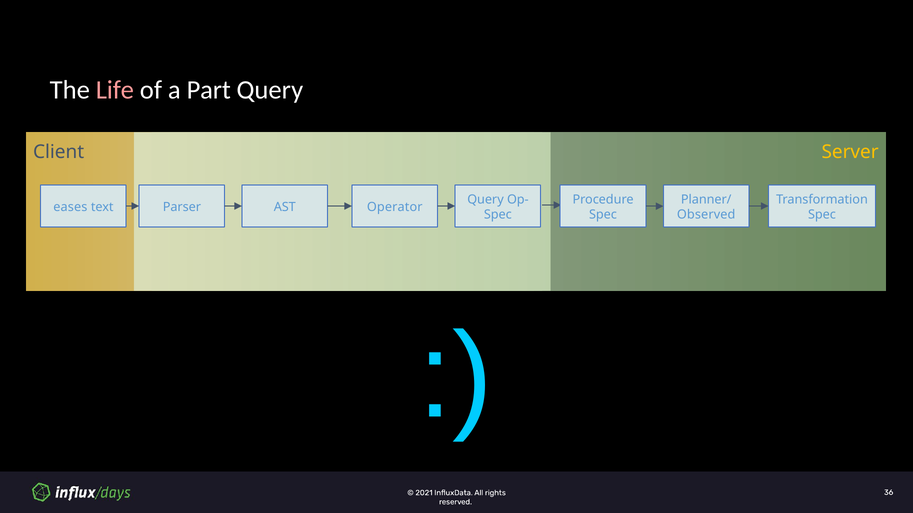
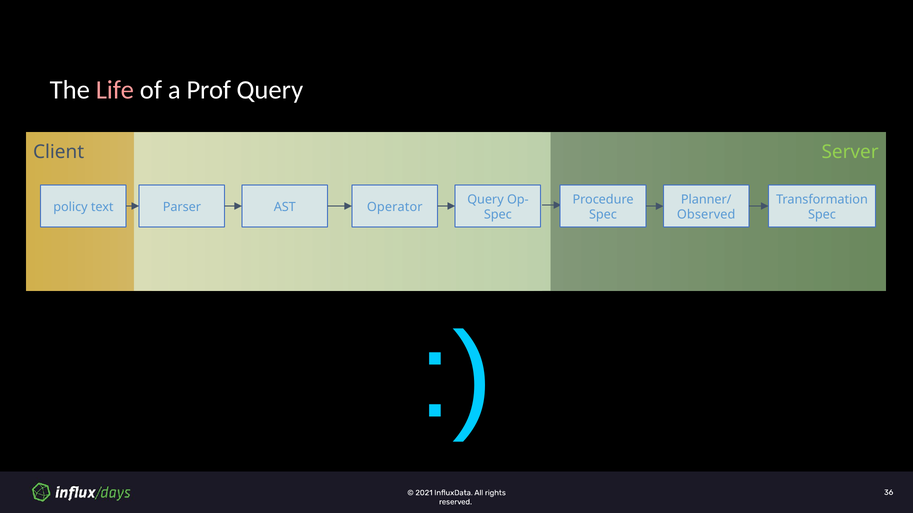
Part: Part -> Prof (209, 90)
Server colour: yellow -> light green (850, 152)
eases: eases -> policy (70, 207)
